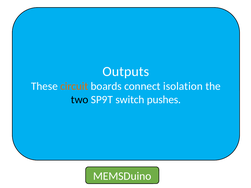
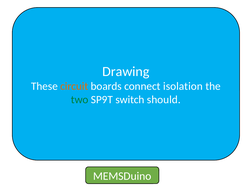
Outputs: Outputs -> Drawing (126, 72)
two colour: black -> green (80, 100)
pushes: pushes -> should (164, 100)
